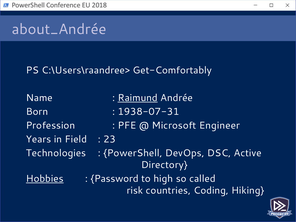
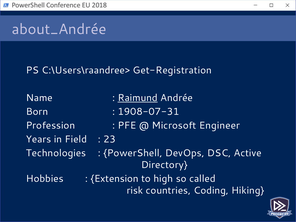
Get-Comfortably: Get-Comfortably -> Get-Registration (172, 70)
1938-07-31: 1938-07-31 -> 1908-07-31 (149, 112)
Hobbies underline: present -> none (45, 179)
Password: Password -> Extension (115, 179)
